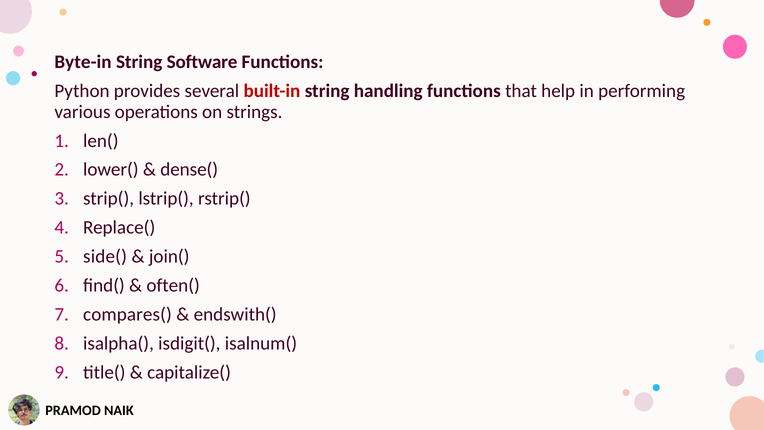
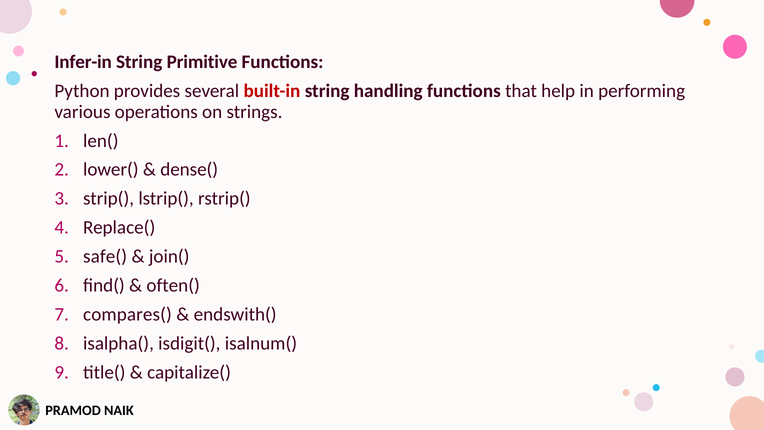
Byte-in: Byte-in -> Infer-in (83, 62)
Software: Software -> Primitive (202, 62)
side(: side( -> safe( (105, 256)
